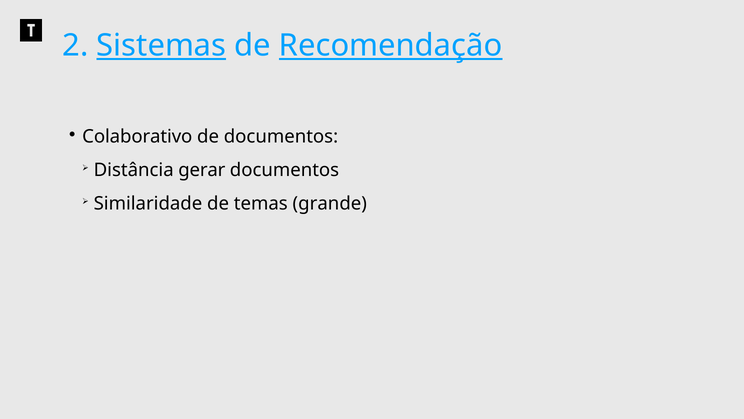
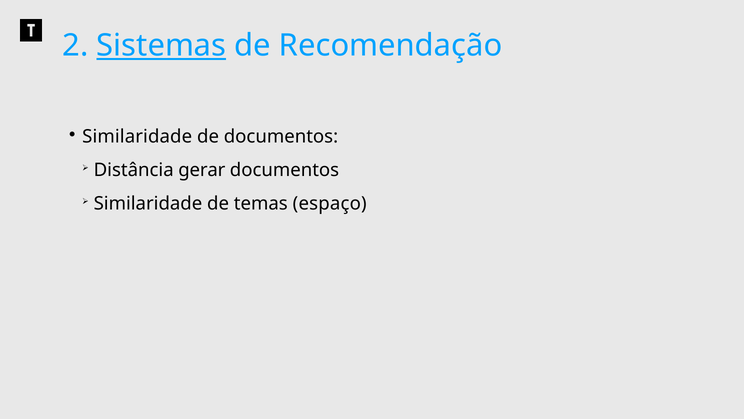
Recomendação underline: present -> none (391, 45)
Colaborativo: Colaborativo -> Similaridade (137, 136)
grande: grande -> espaço (330, 203)
